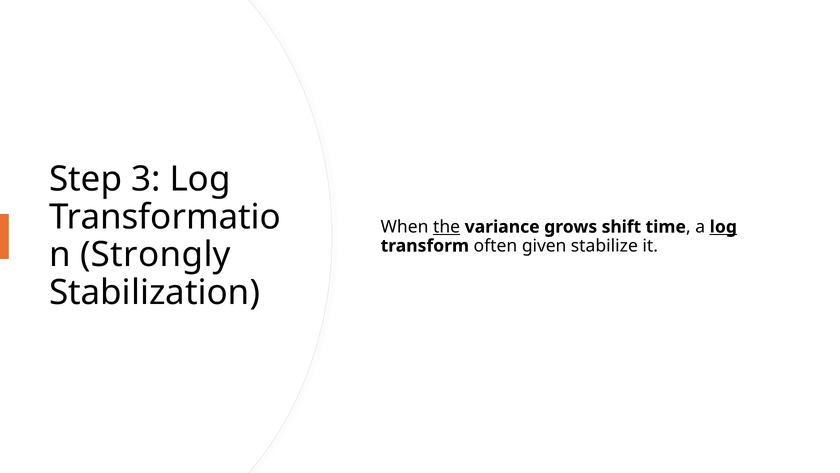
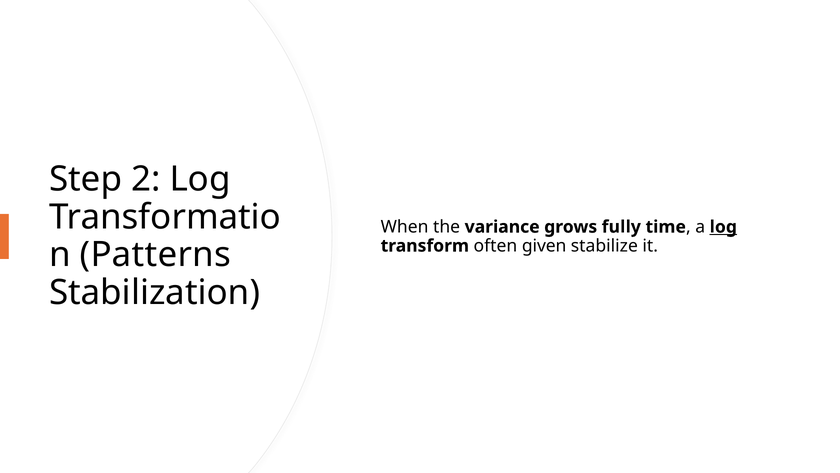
3: 3 -> 2 (146, 179)
the underline: present -> none (447, 227)
shift: shift -> fully (621, 227)
Strongly: Strongly -> Patterns (155, 255)
